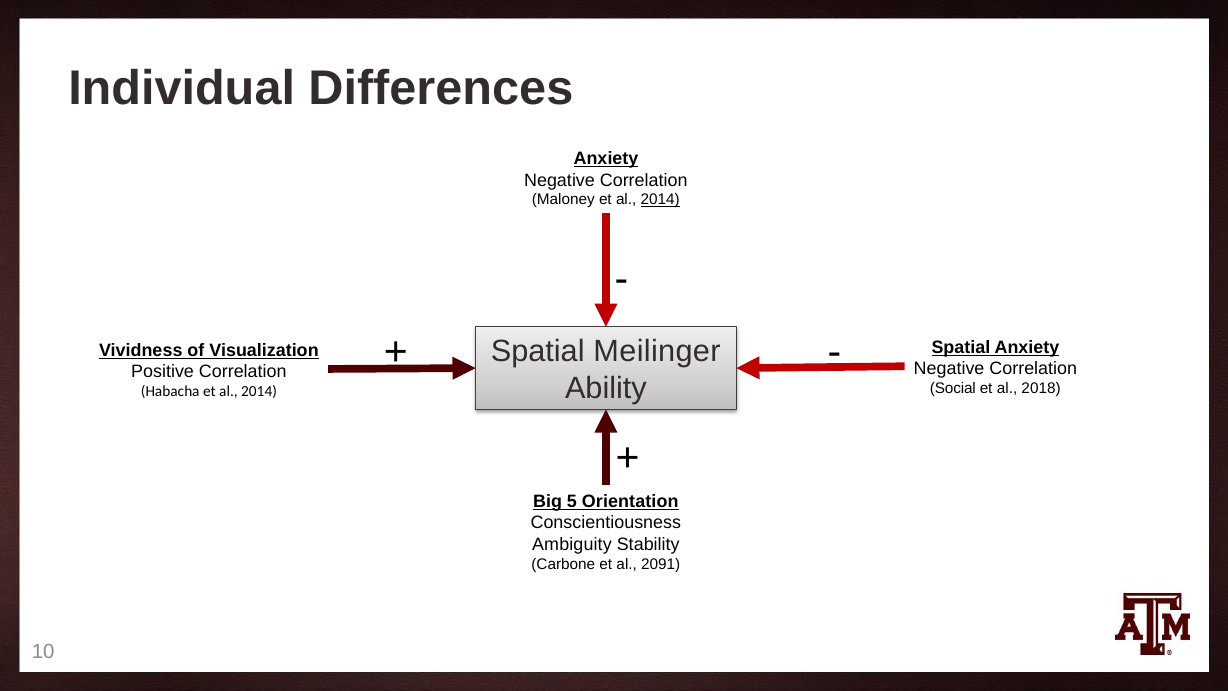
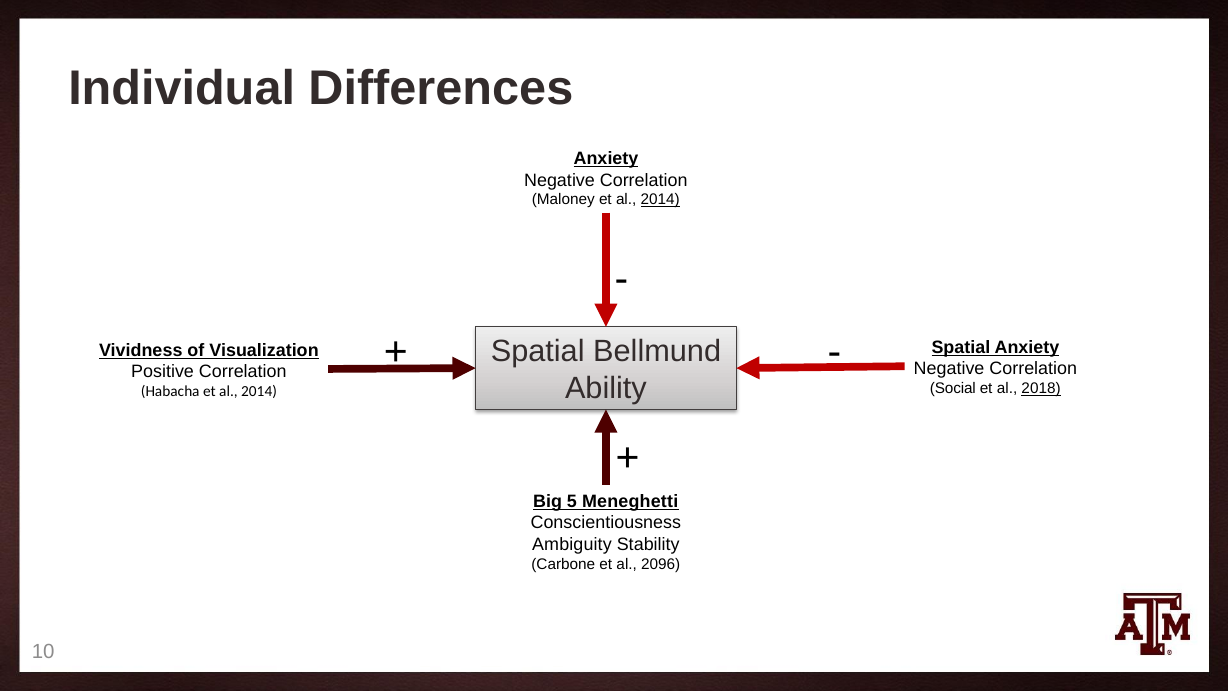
Meilinger: Meilinger -> Bellmund (657, 352)
2018 underline: none -> present (1041, 389)
Orientation: Orientation -> Meneghetti (630, 501)
2091: 2091 -> 2096 (661, 564)
